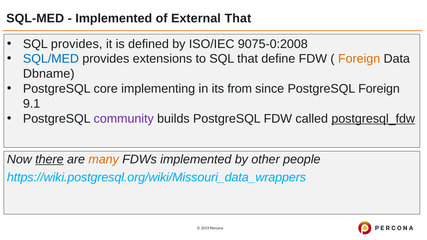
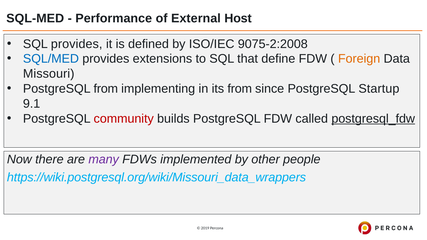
Implemented: Implemented -> Performance (114, 19)
External That: That -> Host (238, 19)
9075-0:2008: 9075-0:2008 -> 9075-2:2008 (273, 44)
Dbname: Dbname -> Missouri (49, 74)
PostgreSQL core: core -> from (106, 89)
PostgreSQL Foreign: Foreign -> Startup (379, 89)
community colour: purple -> red (124, 119)
there underline: present -> none (49, 160)
many colour: orange -> purple (104, 160)
